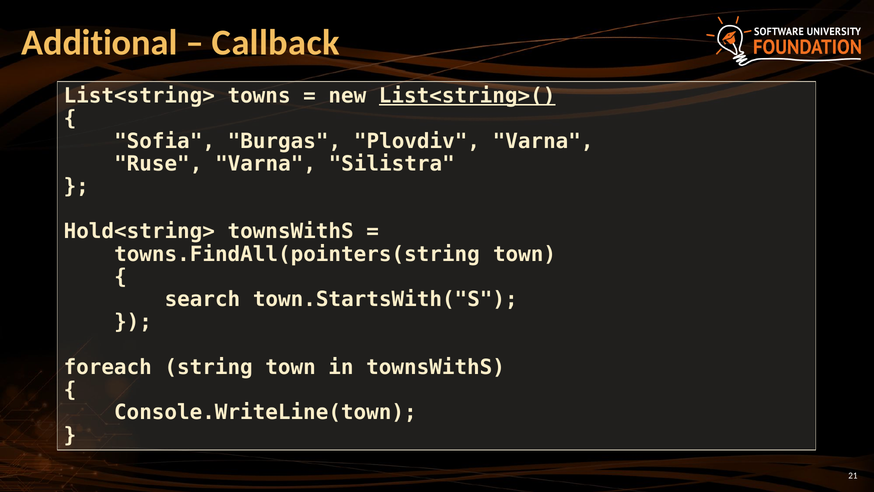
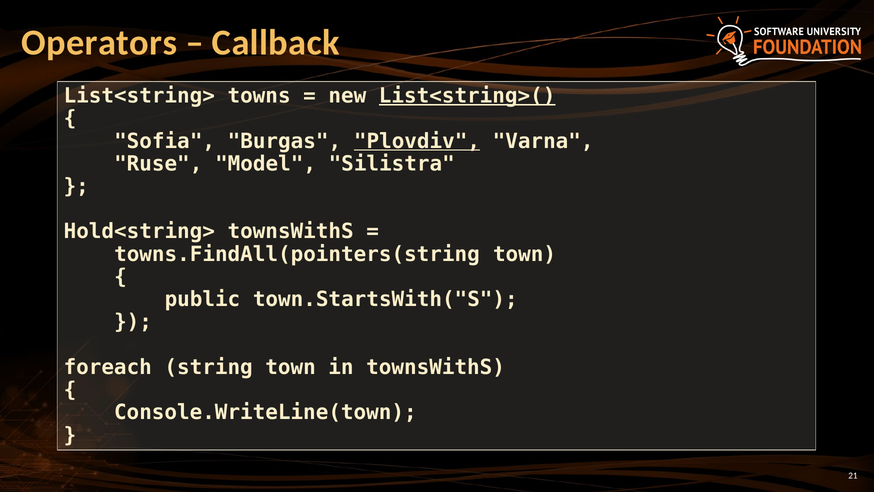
Additional: Additional -> Operators (99, 42)
Plovdiv underline: none -> present (417, 141)
Ruse Varna: Varna -> Model (266, 164)
search: search -> public (202, 299)
